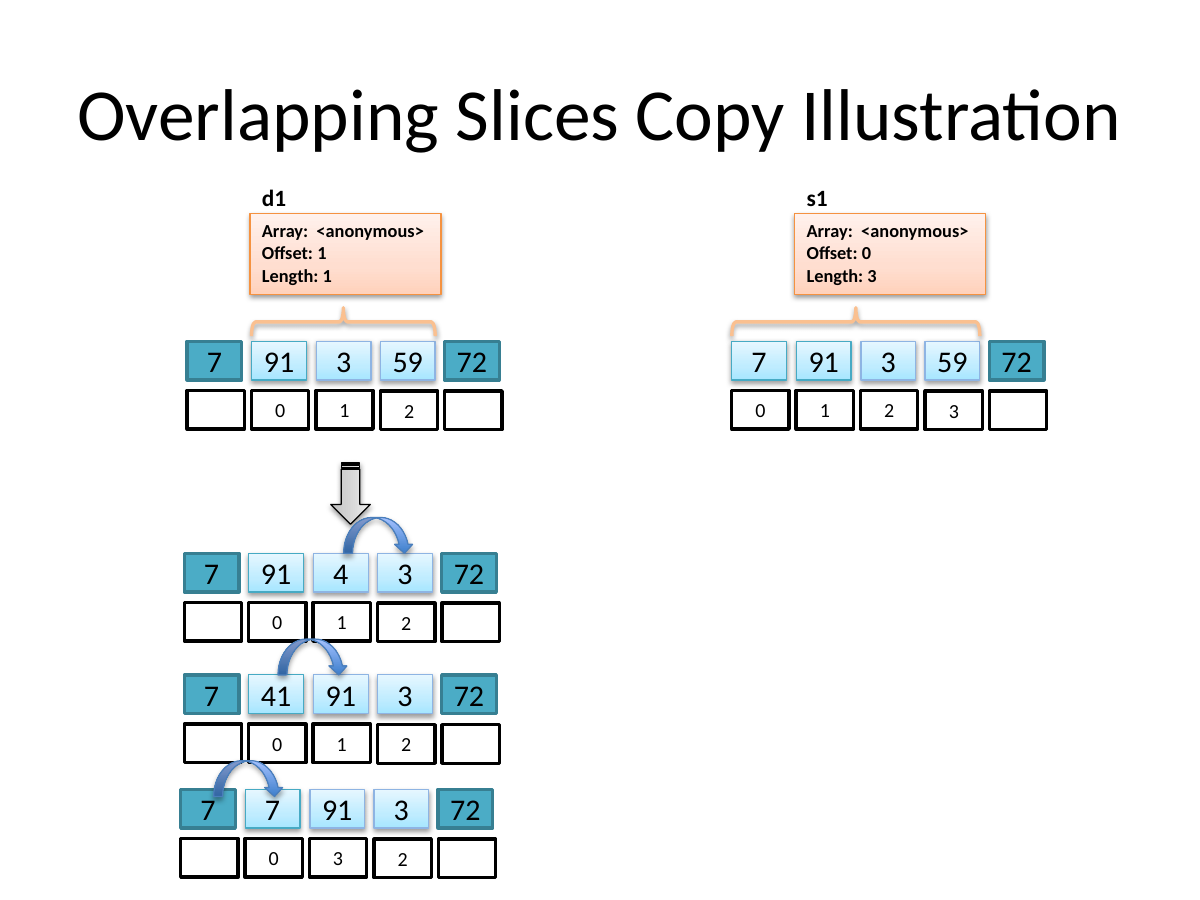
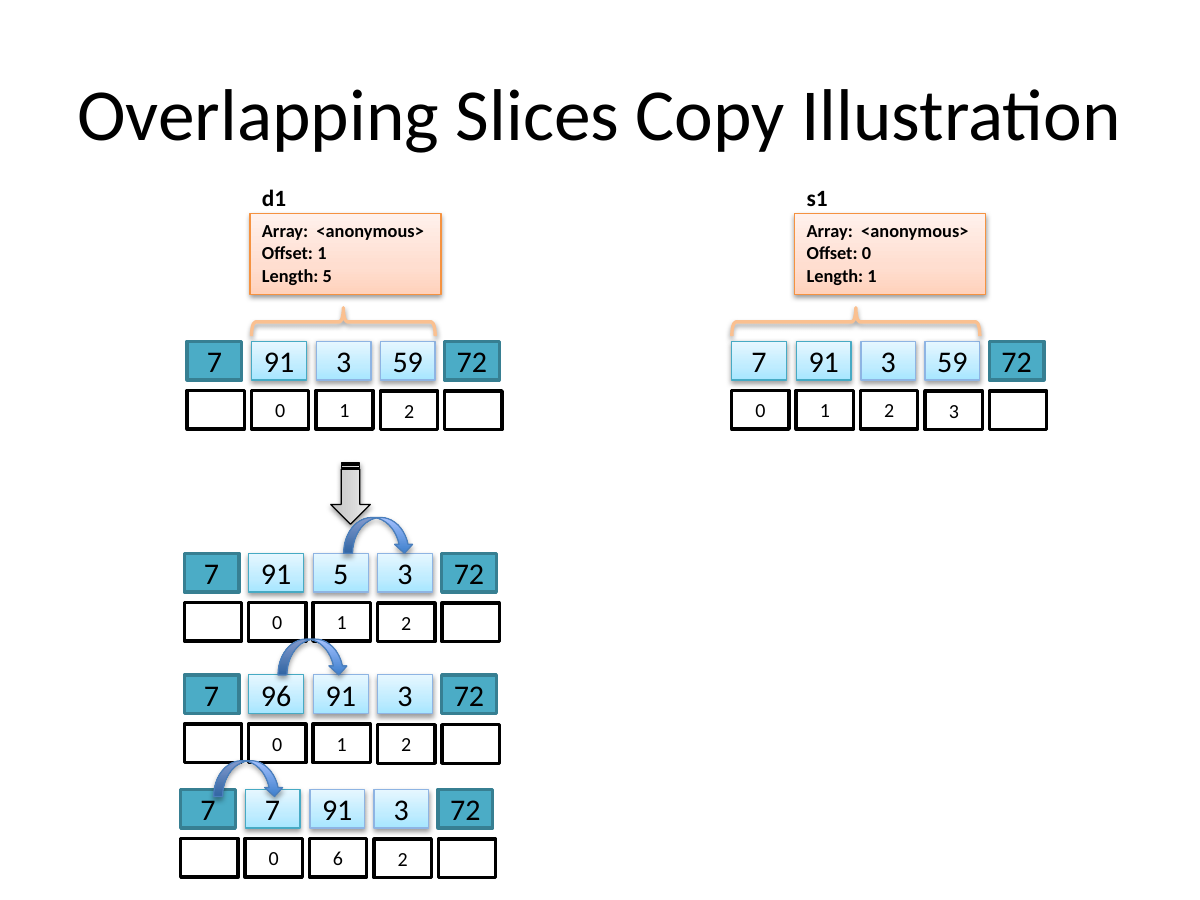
Length 1: 1 -> 5 (327, 276)
Length 3: 3 -> 1 (872, 276)
91 4: 4 -> 5 (341, 575)
41: 41 -> 96 (276, 696)
0 3: 3 -> 6 (338, 859)
